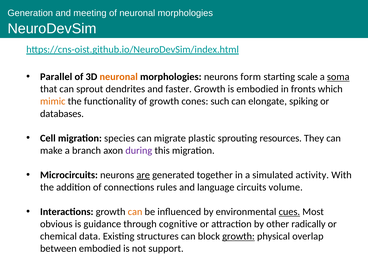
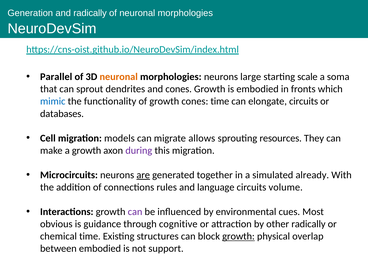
and meeting: meeting -> radically (90, 13)
form: form -> large (251, 77)
soma underline: present -> none (338, 77)
and faster: faster -> cones (179, 89)
mimic colour: orange -> blue (53, 101)
cones such: such -> time (220, 101)
elongate spiking: spiking -> circuits (304, 101)
species: species -> models (119, 138)
plastic: plastic -> allows (202, 138)
a branch: branch -> growth (87, 150)
activity: activity -> already (312, 175)
can colour: orange -> purple (135, 212)
cues underline: present -> none (289, 212)
chemical data: data -> time (90, 236)
